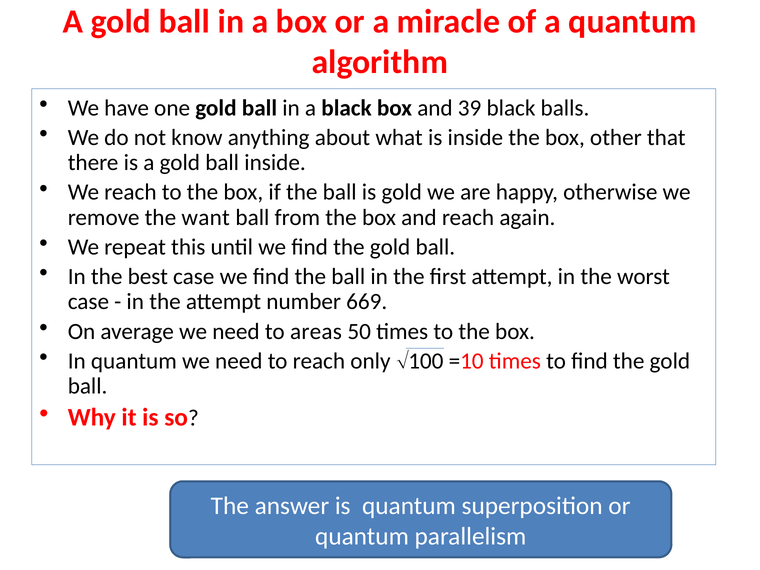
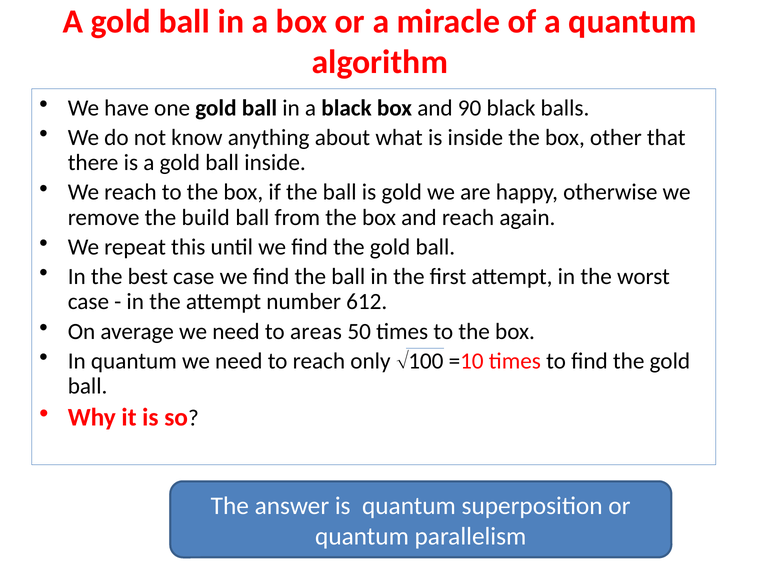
39: 39 -> 90 (470, 108)
want: want -> build (206, 217)
669: 669 -> 612 (367, 302)
